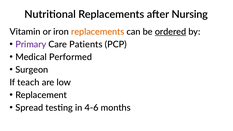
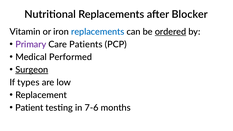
Nursing: Nursing -> Blocker (190, 14)
replacements colour: orange -> blue (98, 32)
Surgeon underline: none -> present (32, 70)
teach: teach -> types (28, 82)
Spread: Spread -> Patient (29, 108)
4-6: 4-6 -> 7-6 (92, 108)
